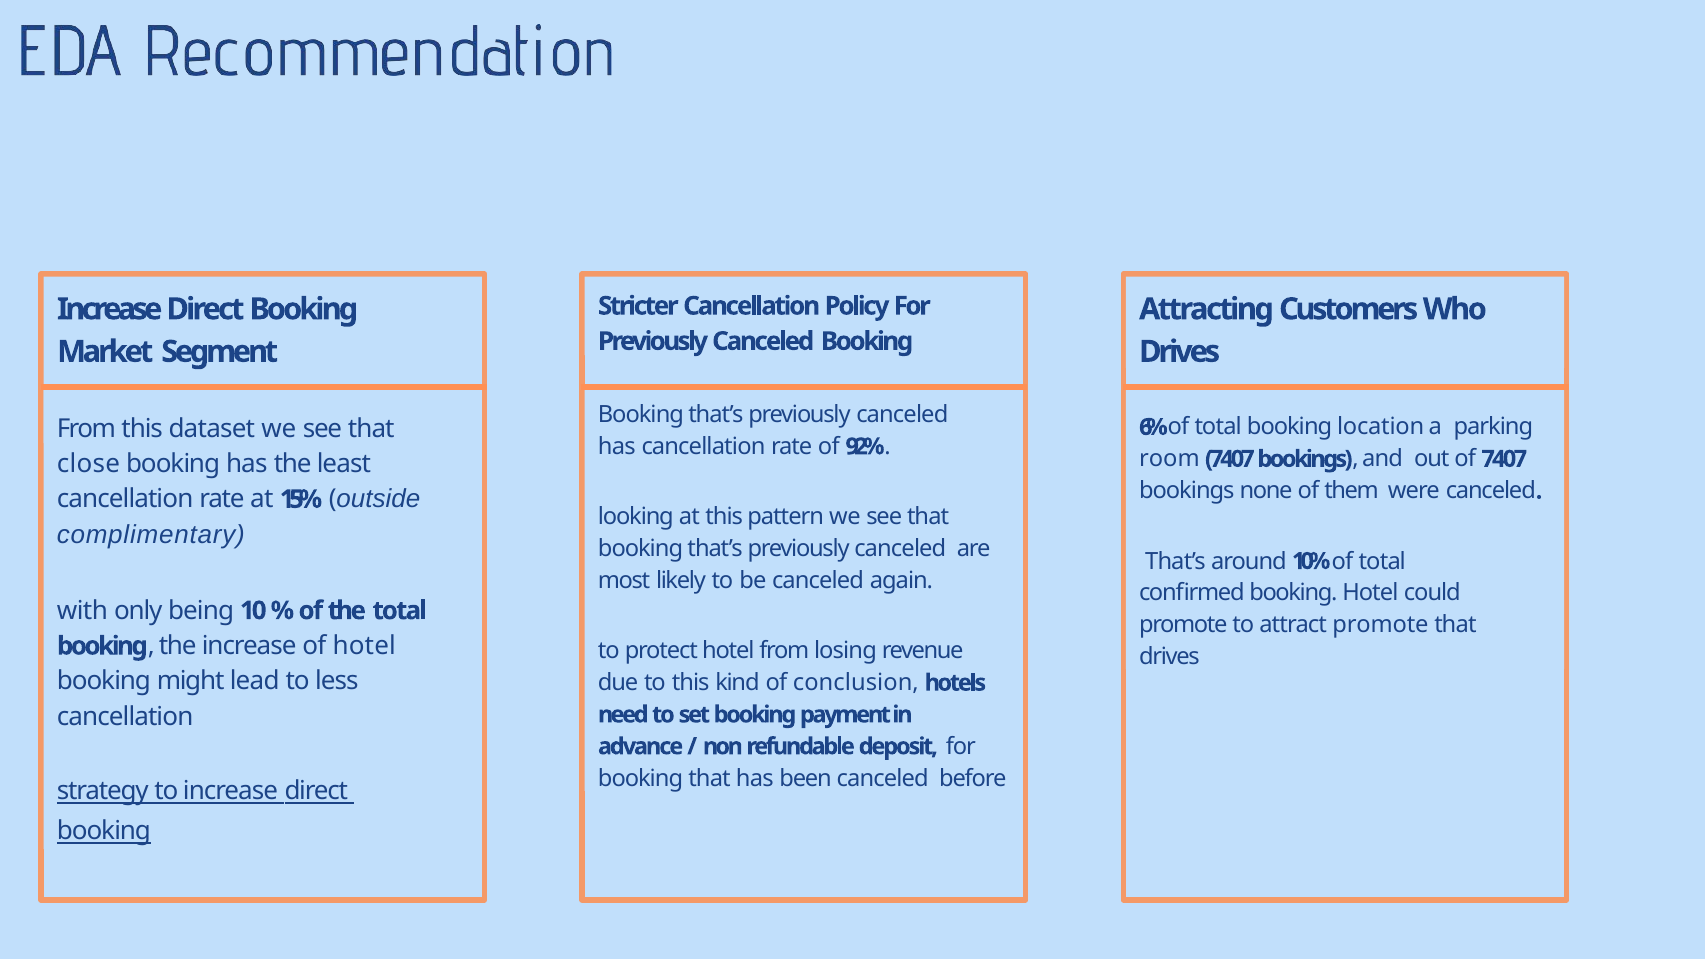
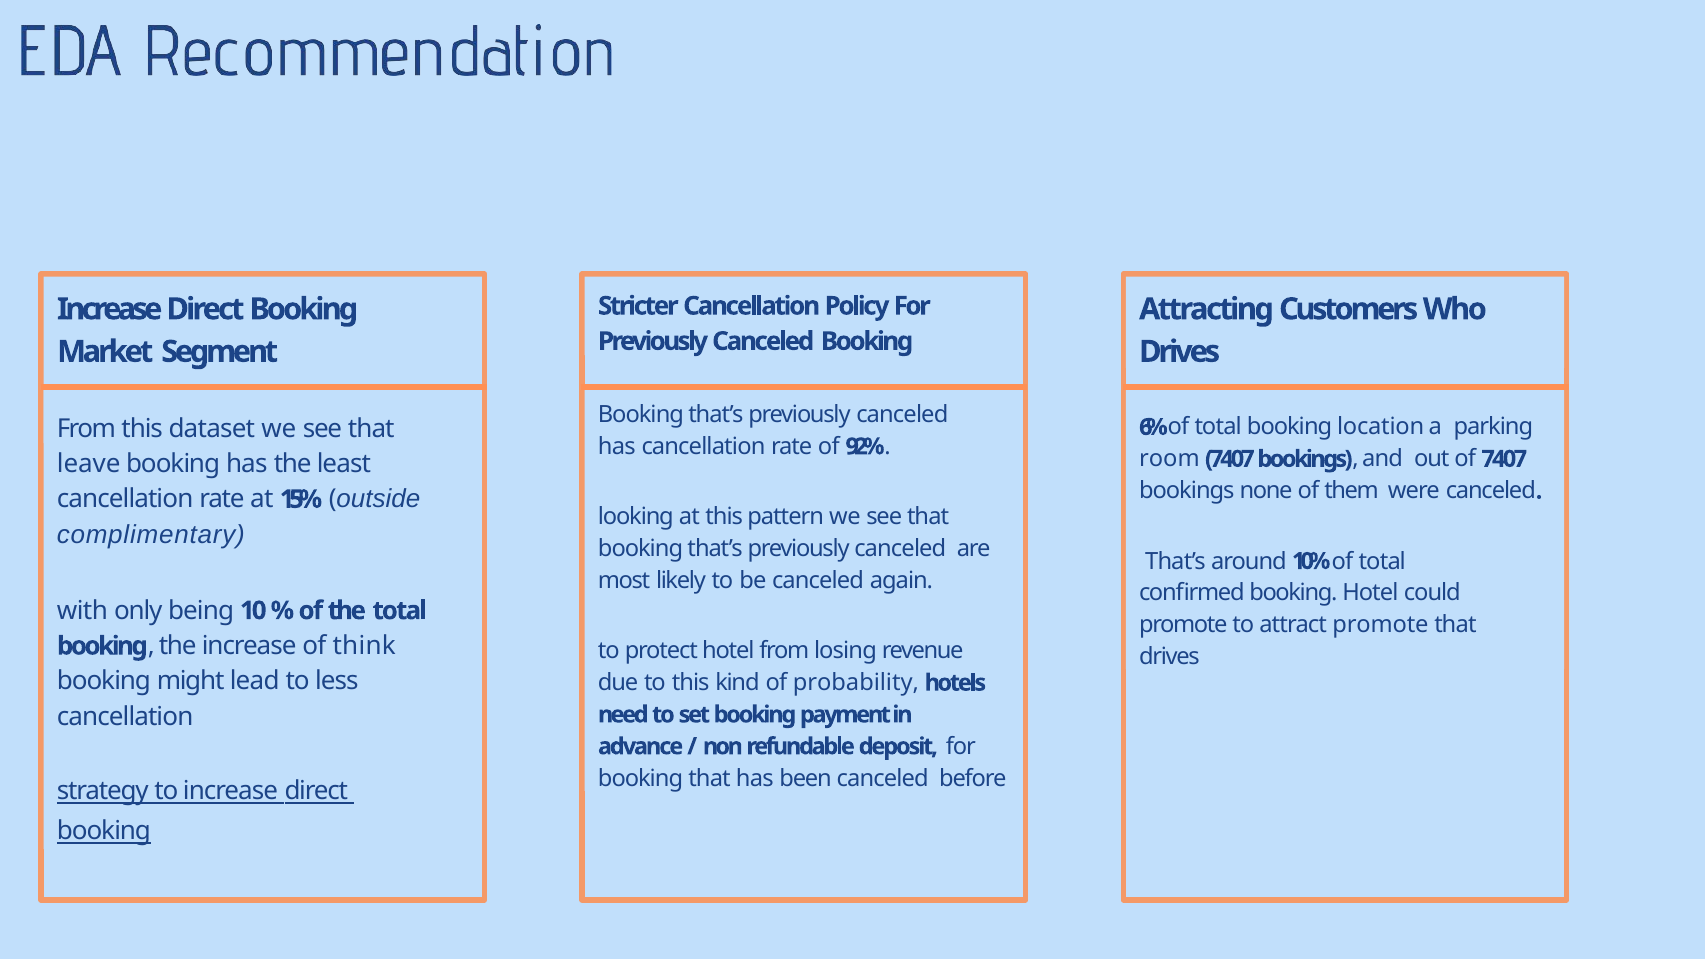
close: close -> leave (89, 464)
of hotel: hotel -> think (364, 646)
conclusion: conclusion -> probability (856, 683)
